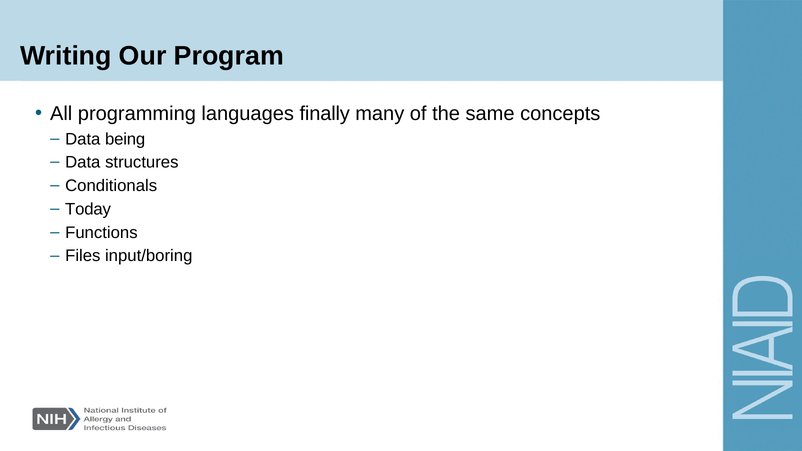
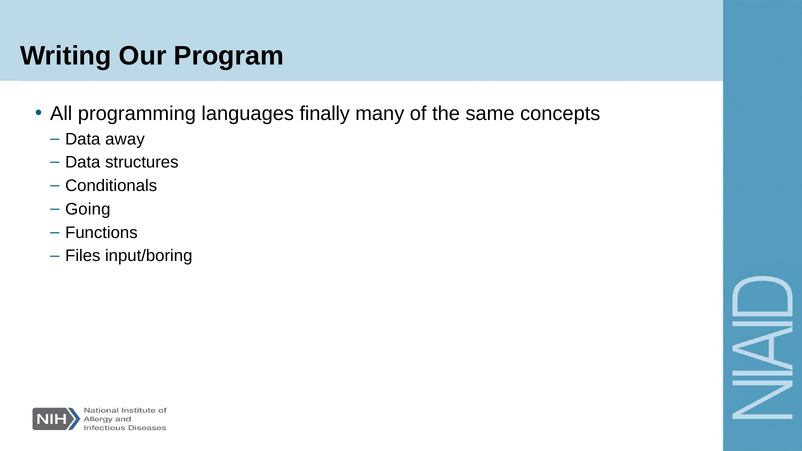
being: being -> away (125, 139)
Today: Today -> Going (88, 209)
